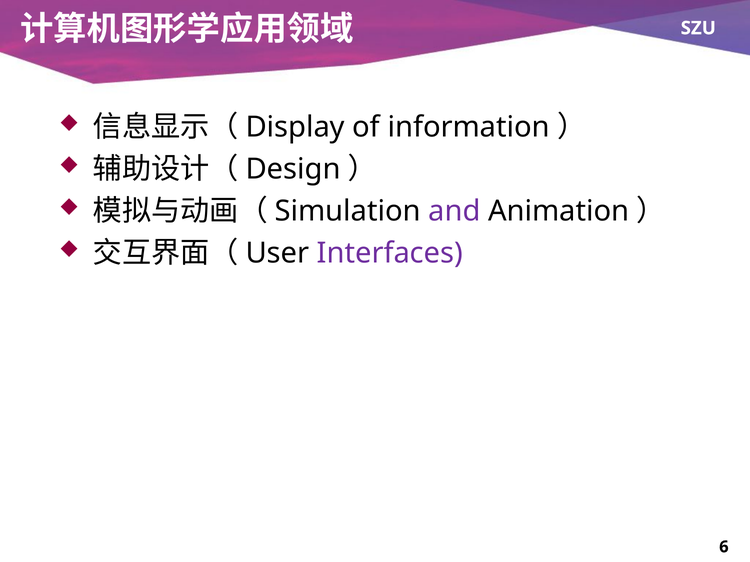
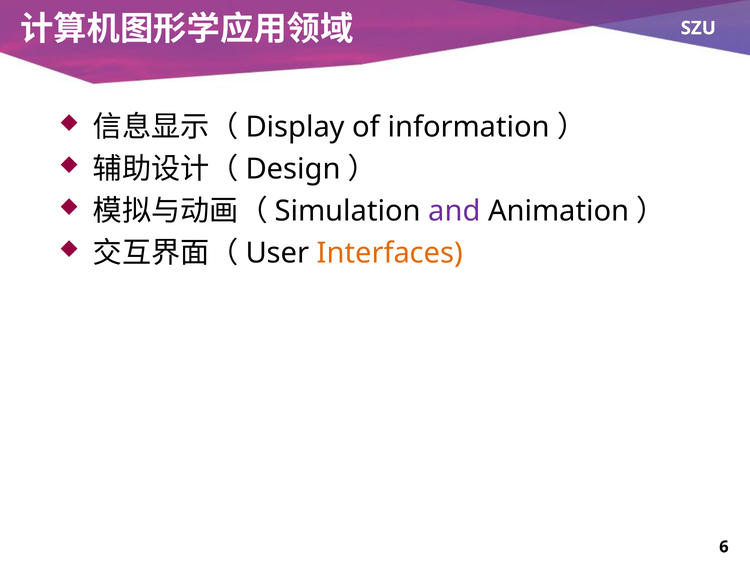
Interfaces colour: purple -> orange (390, 253)
